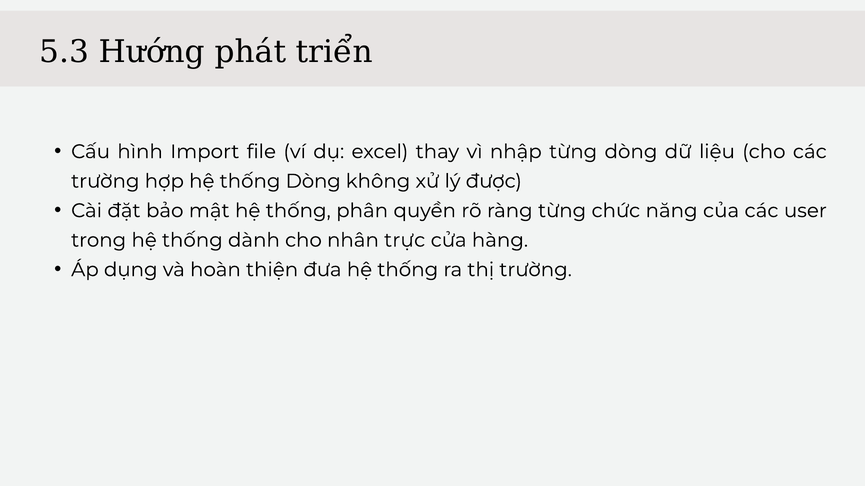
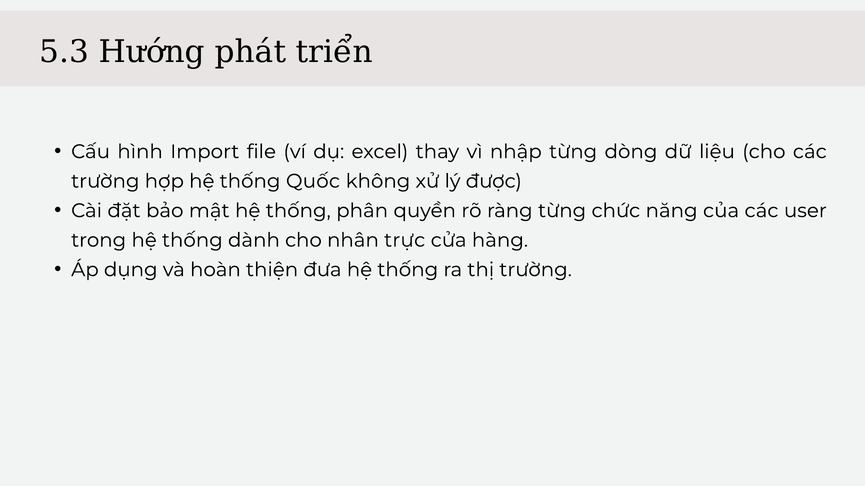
thống Dòng: Dòng -> Quốc (313, 181)
